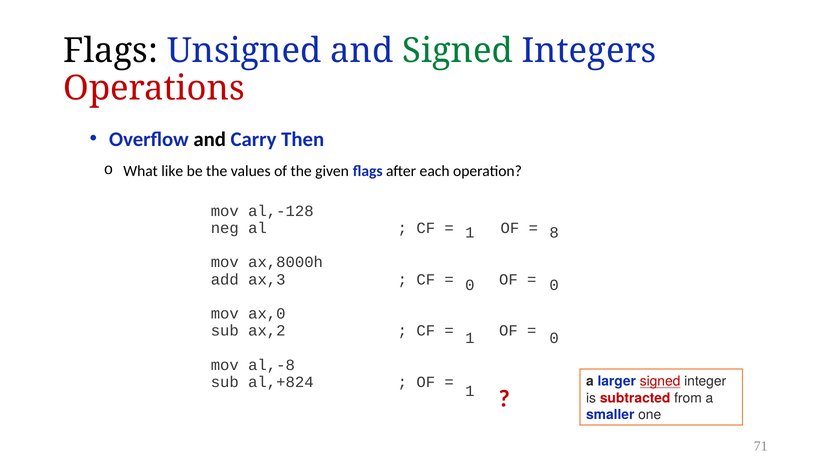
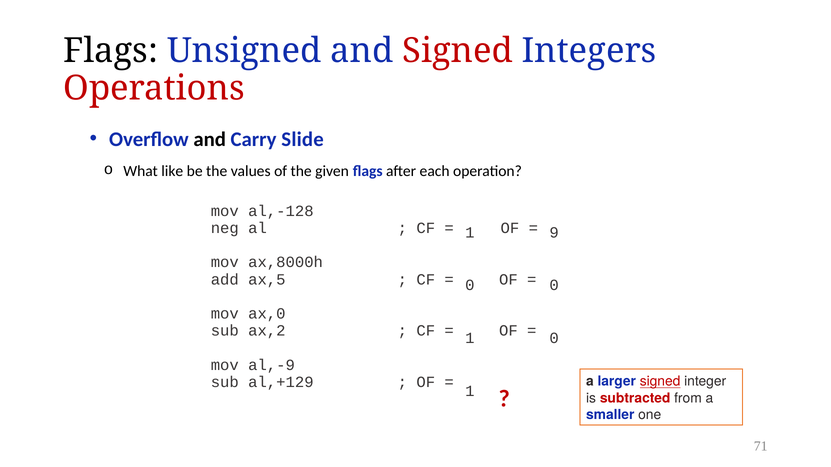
Signed colour: green -> red (458, 51)
Then: Then -> Slide (303, 139)
8: 8 -> 9 (554, 233)
ax,3: ax,3 -> ax,5 (267, 280)
al,-8: al,-8 -> al,-9 (272, 365)
al,+824: al,+824 -> al,+129 (281, 383)
